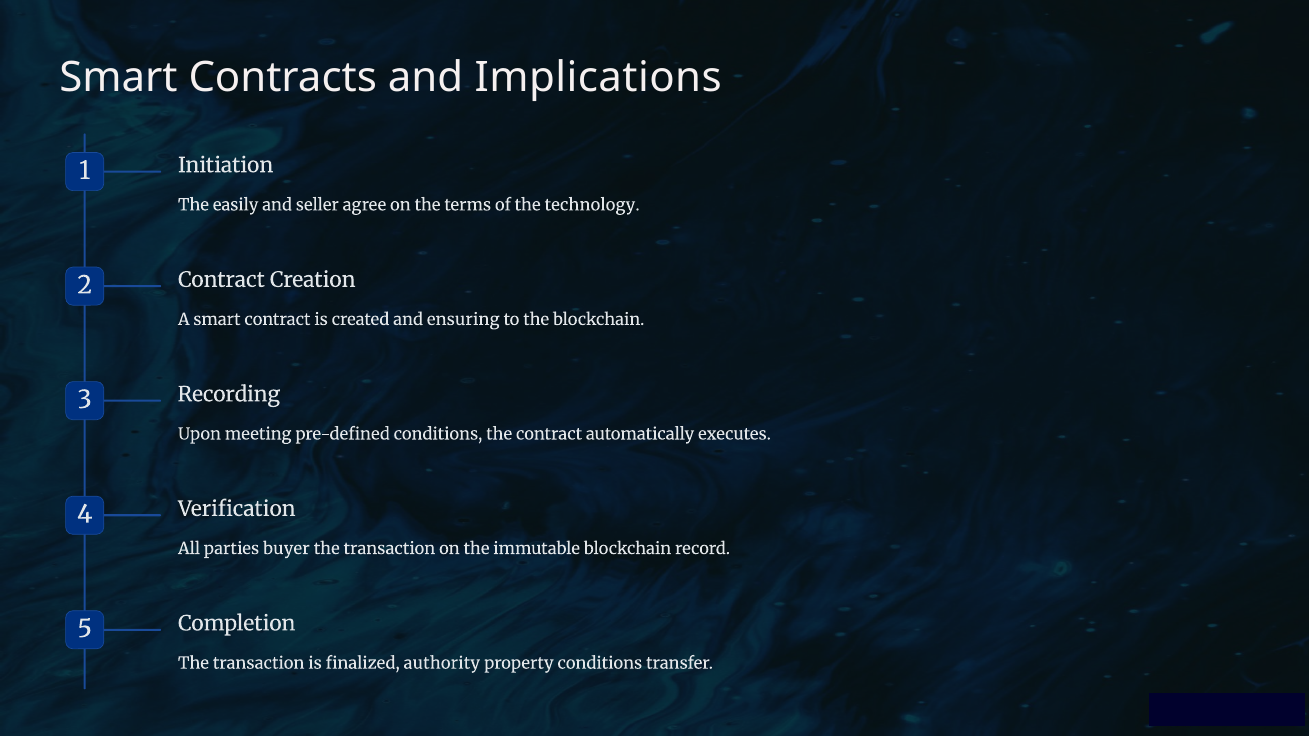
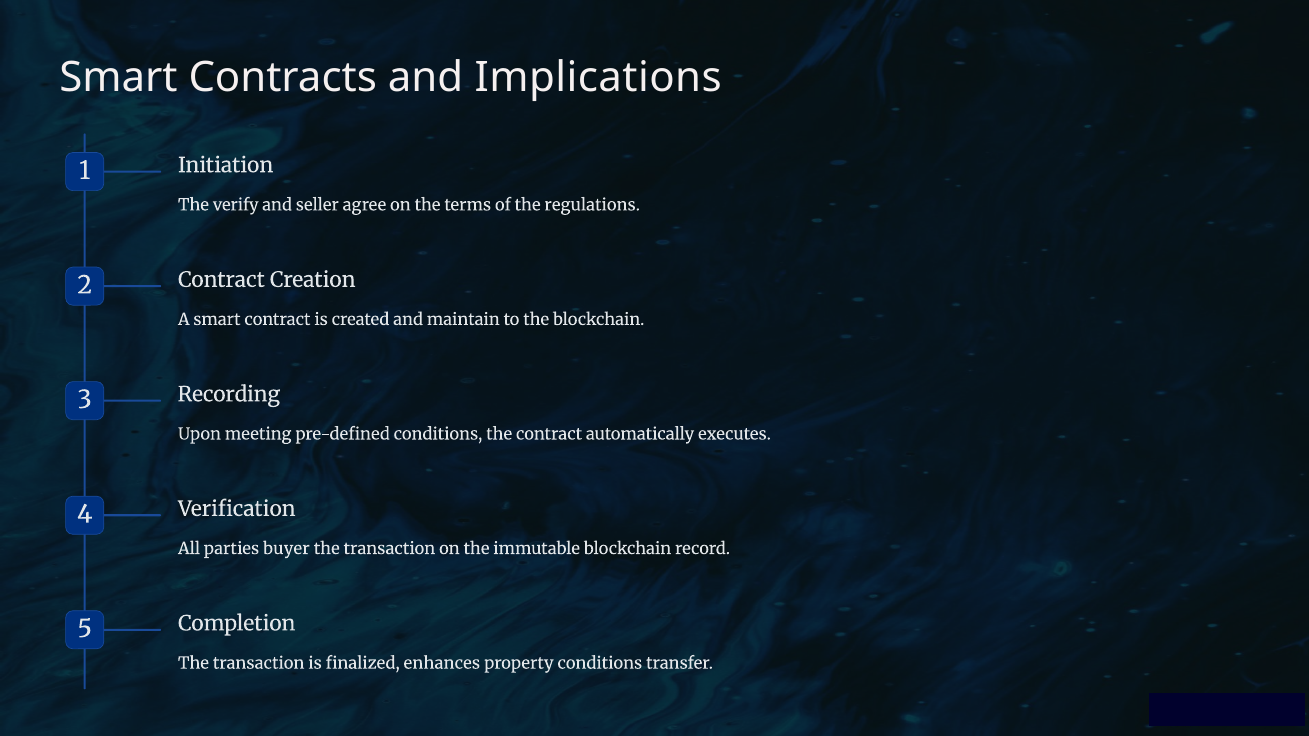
easily: easily -> verify (236, 205)
technology: technology -> regulations (592, 205)
ensuring: ensuring -> maintain (463, 320)
authority: authority -> enhances (442, 663)
